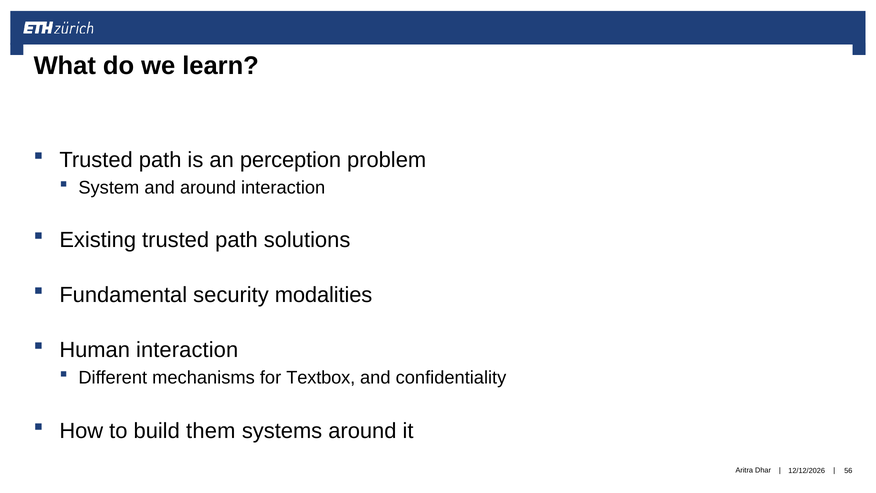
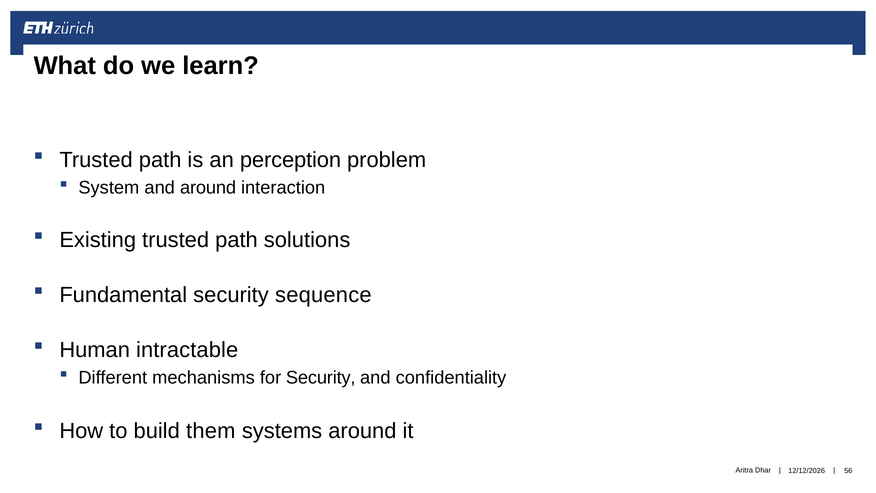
modalities: modalities -> sequence (323, 295)
Human interaction: interaction -> intractable (187, 350)
for Textbox: Textbox -> Security (321, 378)
